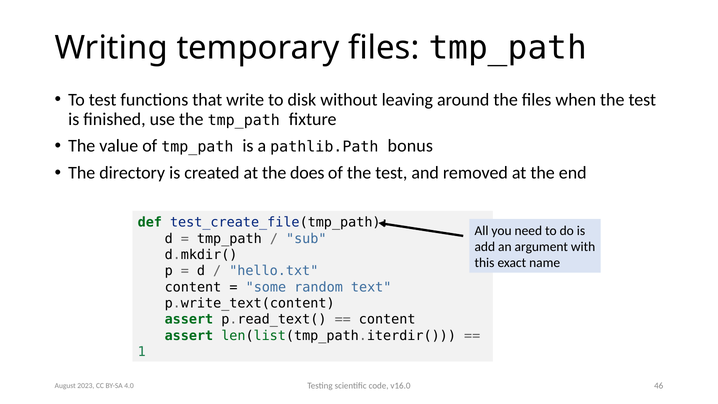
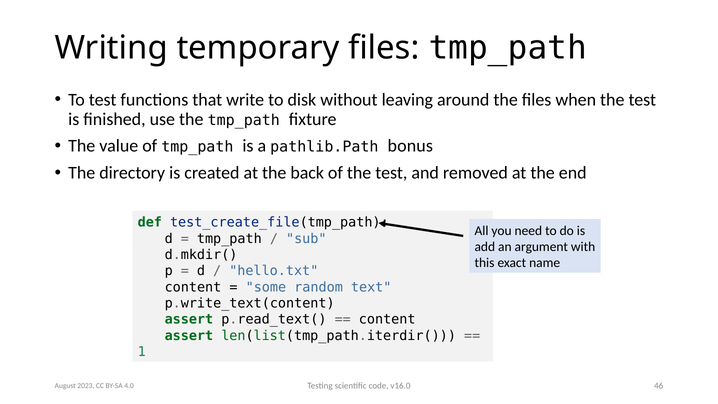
does: does -> back (307, 173)
